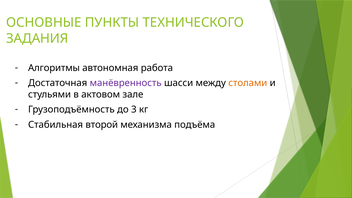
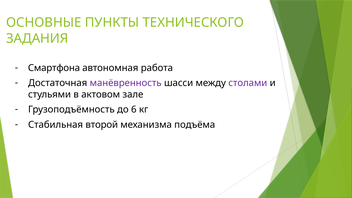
Алгоритмы: Алгоритмы -> Смартфона (54, 68)
столами colour: orange -> purple (248, 83)
3: 3 -> 6 (134, 110)
